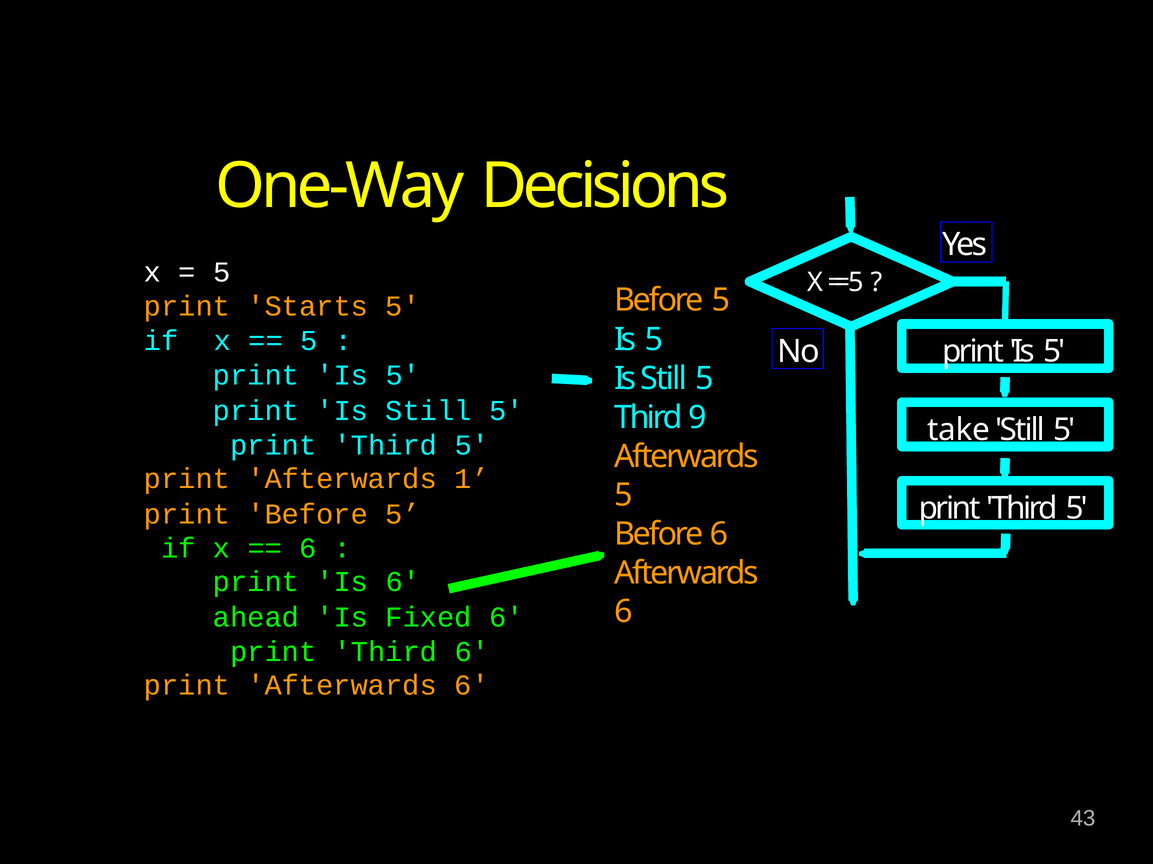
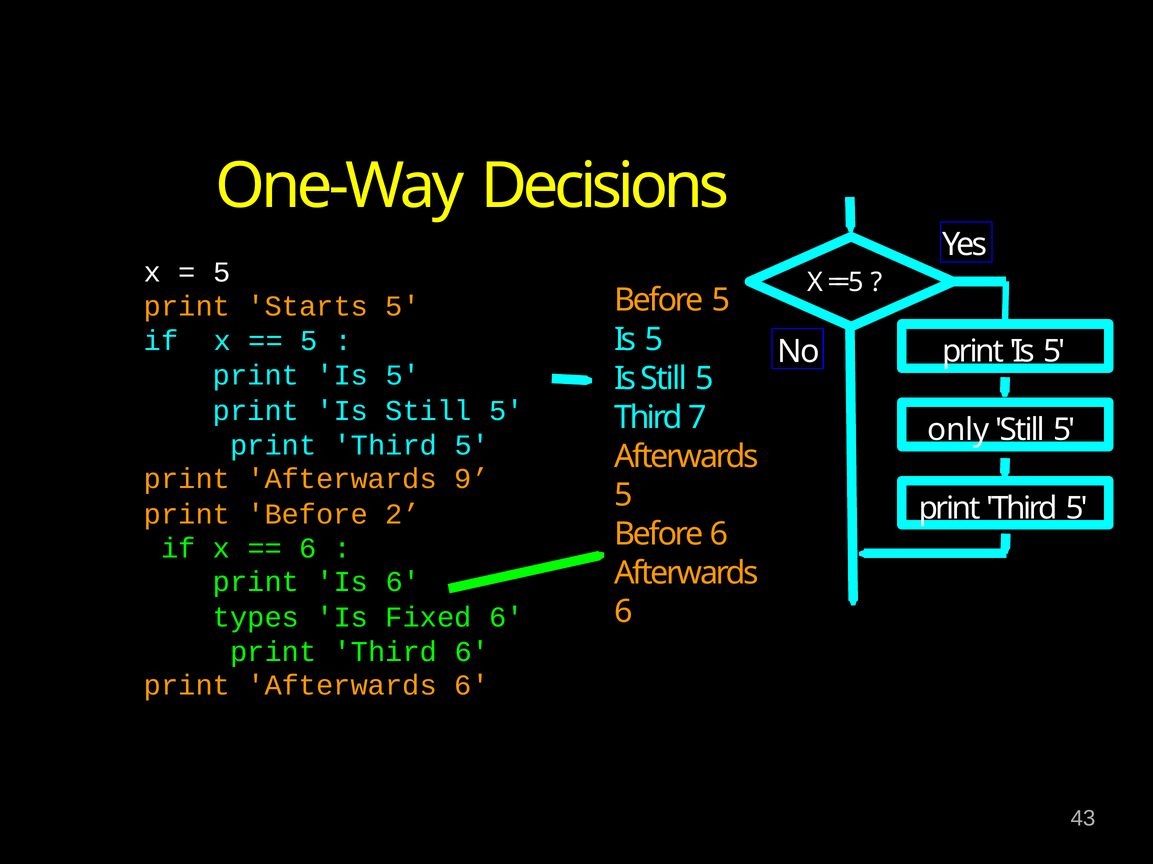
9: 9 -> 7 (698, 418)
take: take -> only (958, 430)
1: 1 -> 9 (472, 479)
print Before 5: 5 -> 2 (403, 515)
ahead: ahead -> types (256, 618)
